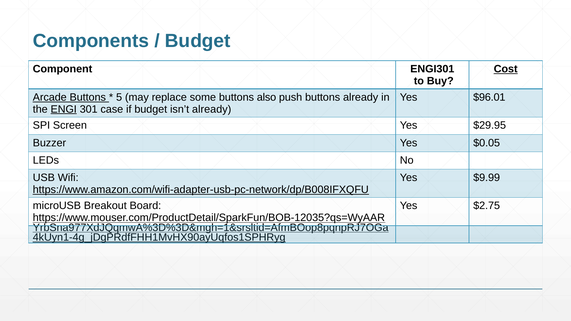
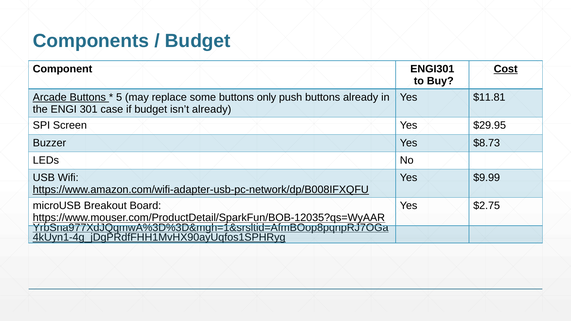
also: also -> only (266, 97)
$96.01: $96.01 -> $11.81 (489, 97)
ENGI underline: present -> none (64, 109)
$0.05: $0.05 -> $8.73 (487, 143)
